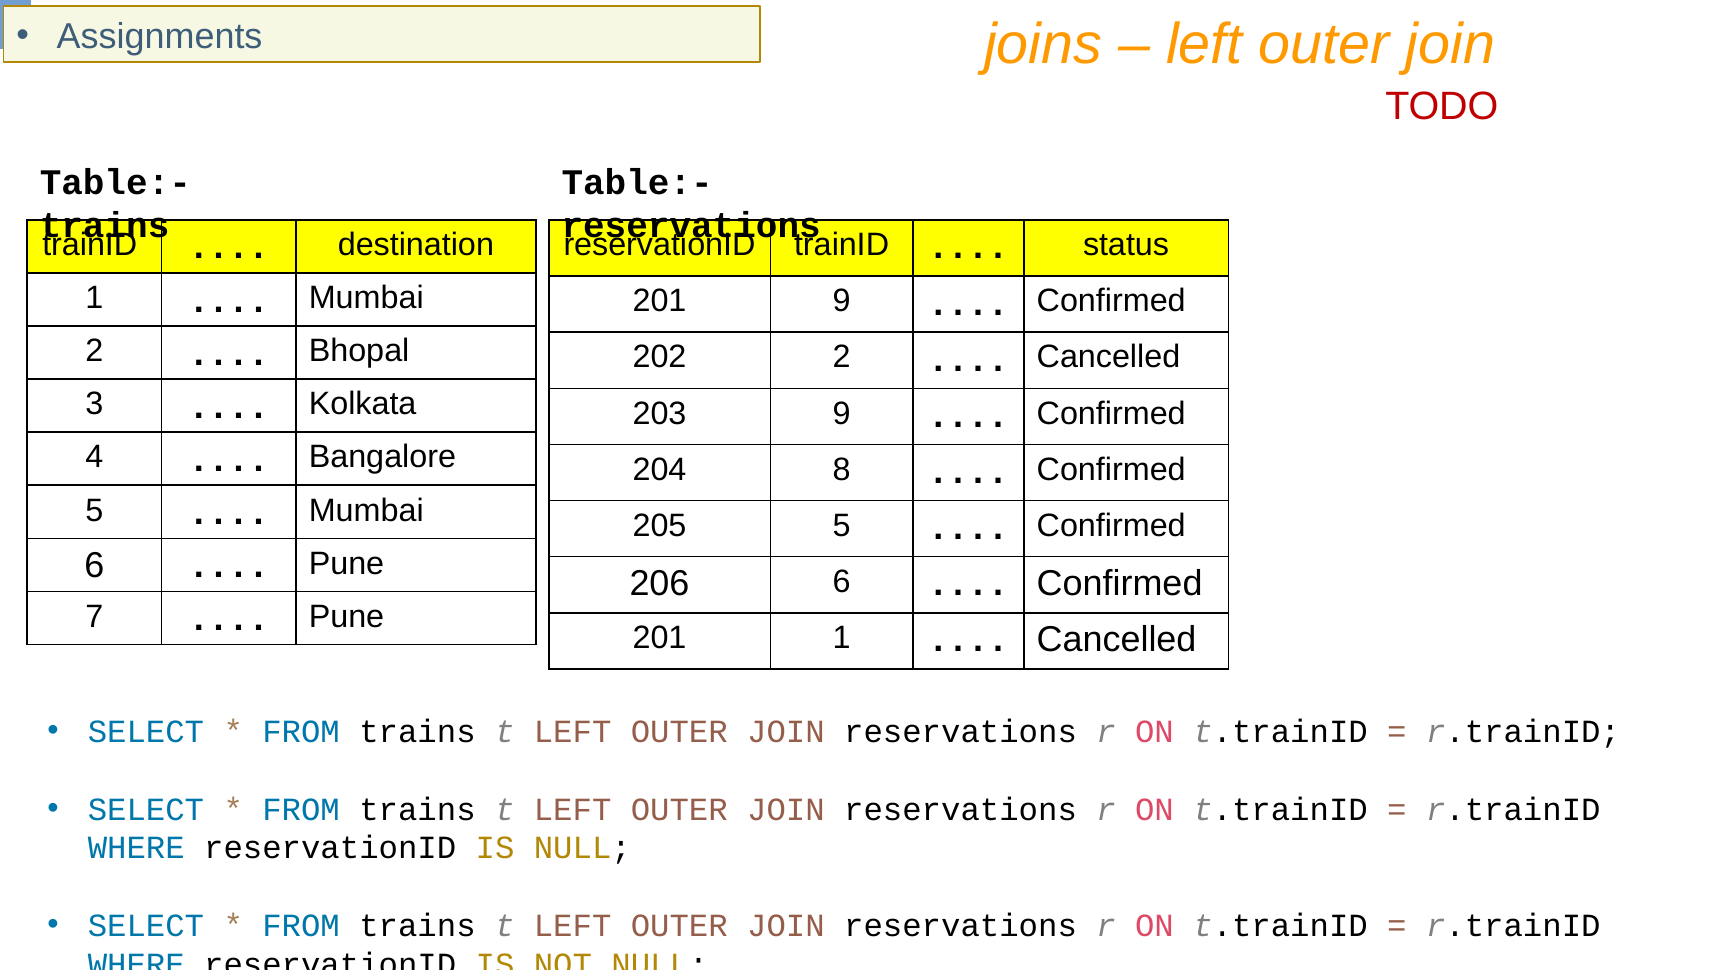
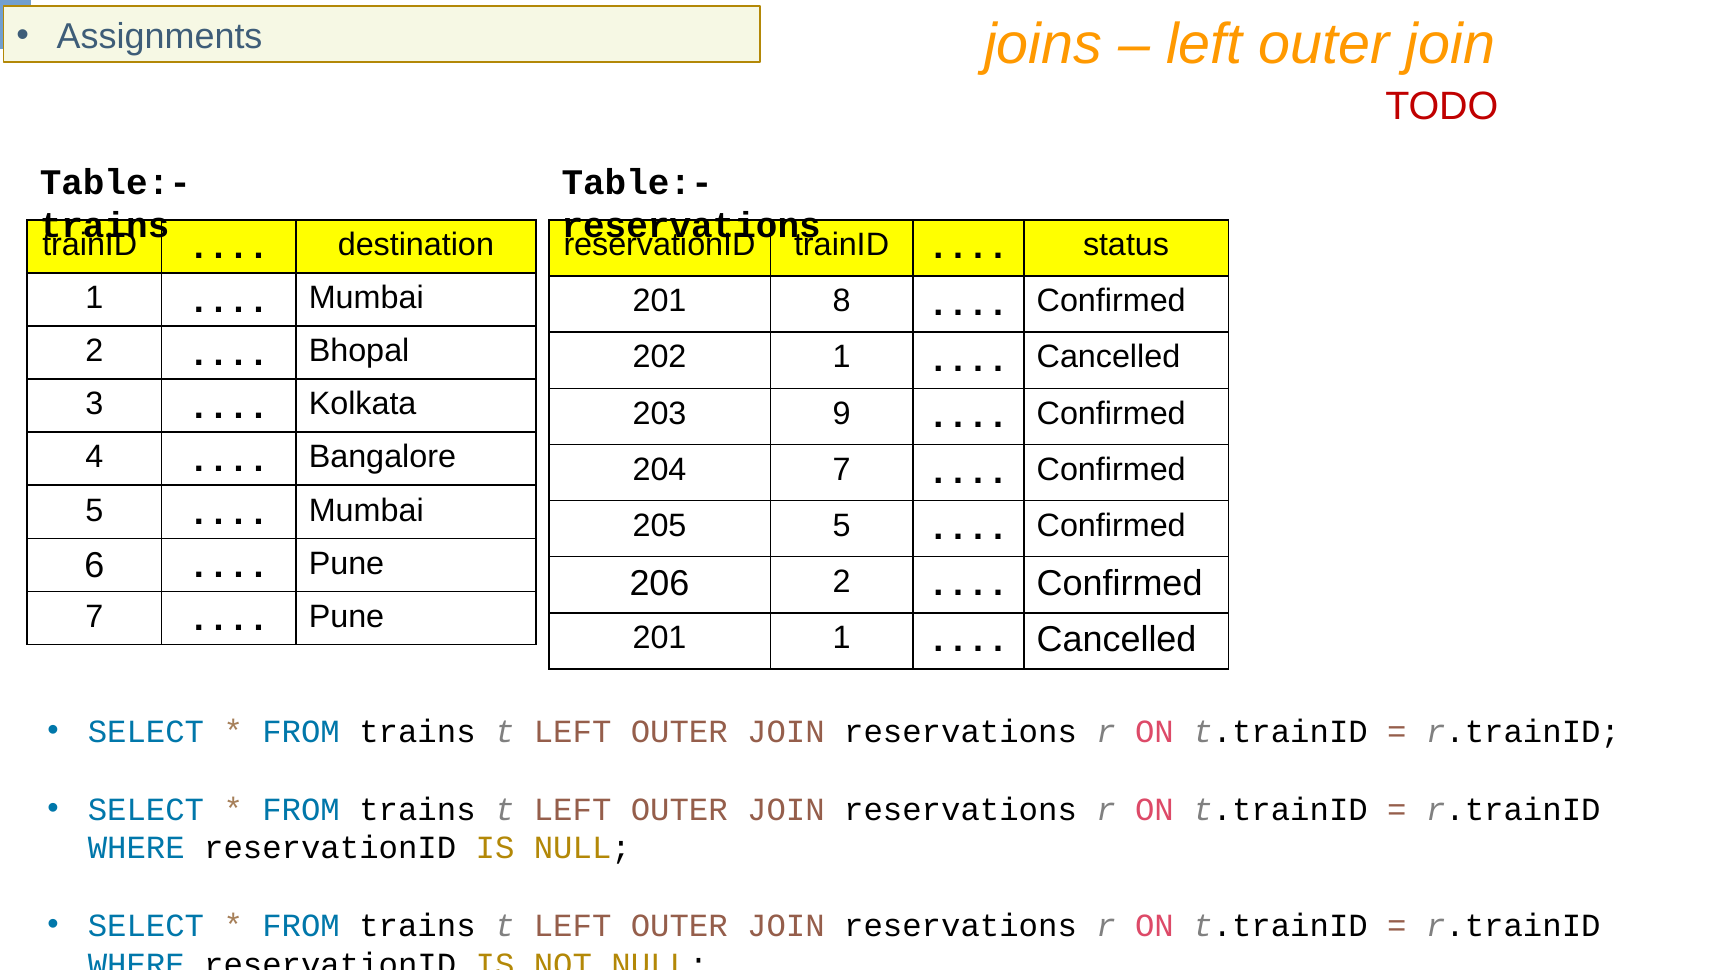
201 9: 9 -> 8 (842, 301)
202 2: 2 -> 1 (842, 357)
204 8: 8 -> 7 (842, 469)
206 6: 6 -> 2 (842, 582)
